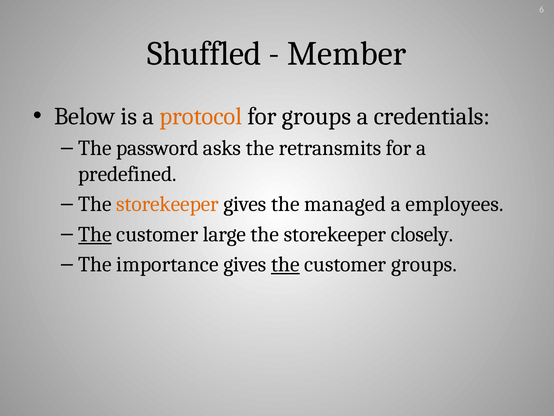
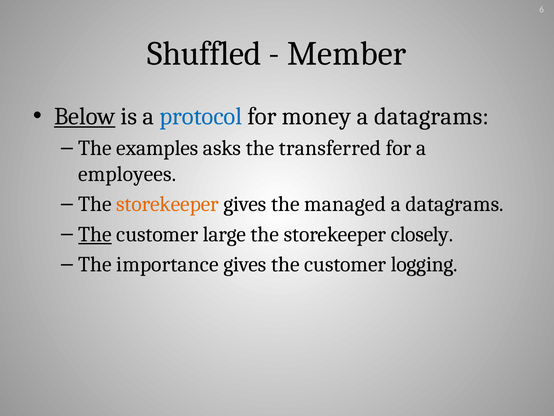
Below underline: none -> present (85, 116)
protocol colour: orange -> blue (201, 116)
for groups: groups -> money (316, 116)
credentials: credentials -> datagrams (432, 116)
password: password -> examples (157, 148)
retransmits: retransmits -> transferred (330, 148)
predefined: predefined -> employees (127, 174)
employees: employees -> datagrams (455, 204)
the underline: present -> none (285, 264)
customer groups: groups -> logging (424, 264)
